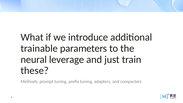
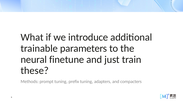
leverage: leverage -> finetune (67, 59)
